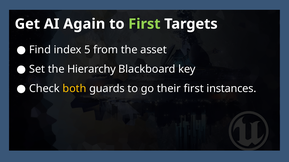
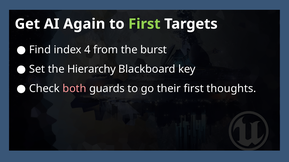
5: 5 -> 4 (87, 50)
asset: asset -> burst (154, 50)
both colour: yellow -> pink (74, 89)
instances: instances -> thoughts (231, 89)
